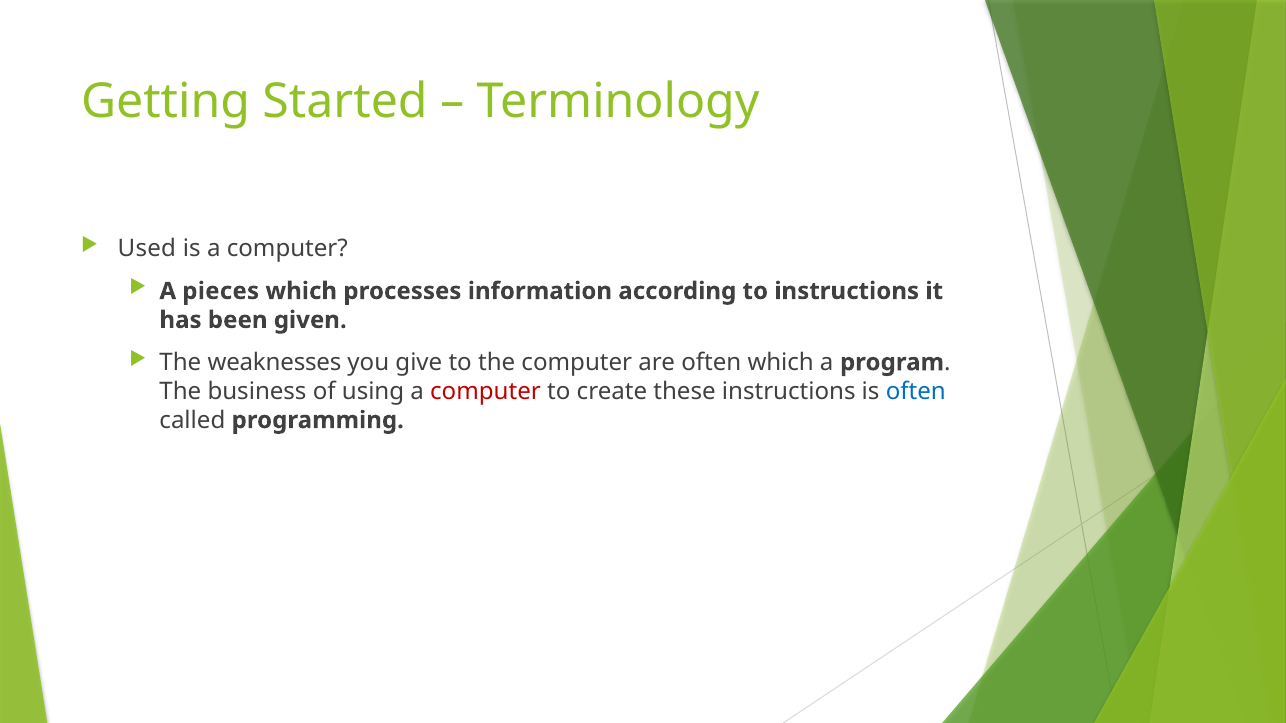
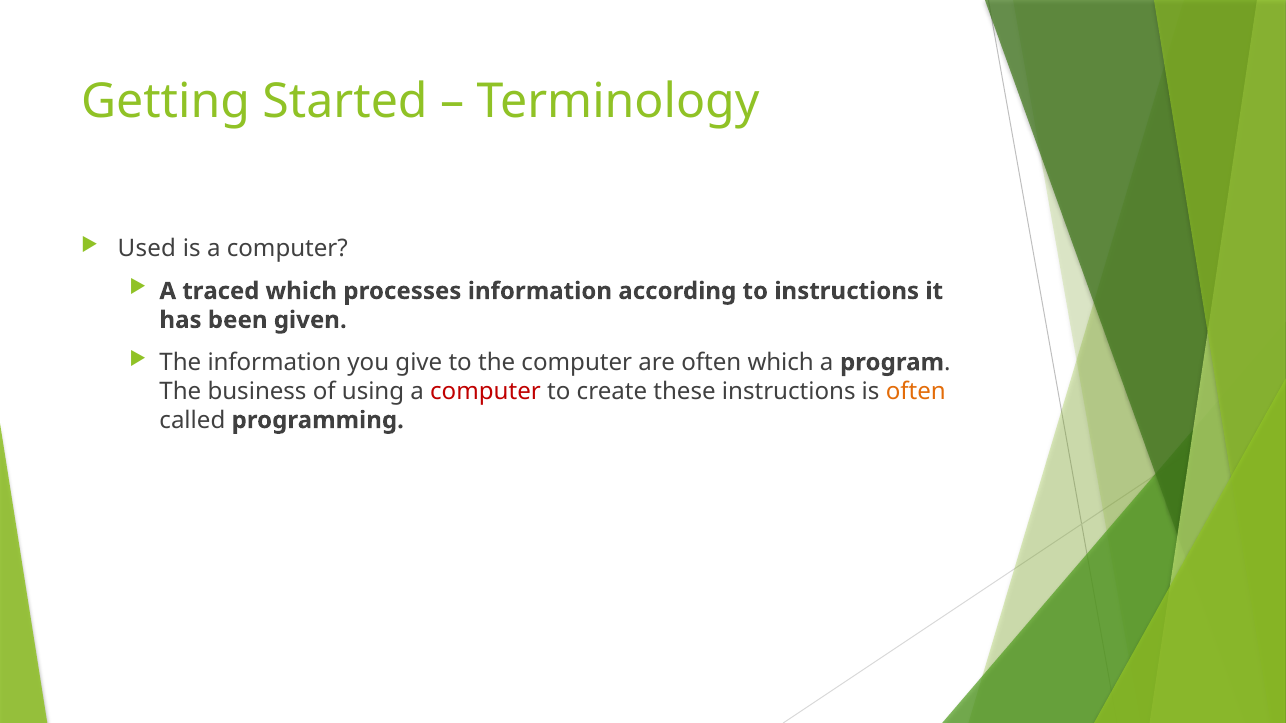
pieces: pieces -> traced (221, 291)
The weaknesses: weaknesses -> information (274, 362)
often colour: blue -> orange (916, 391)
